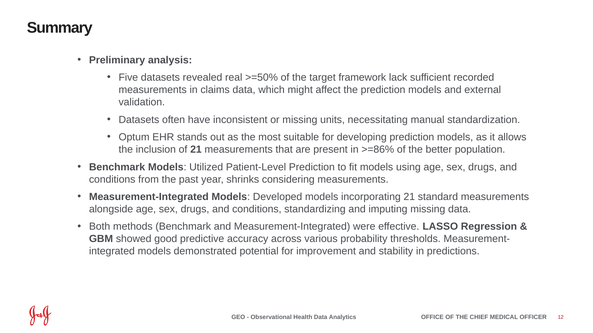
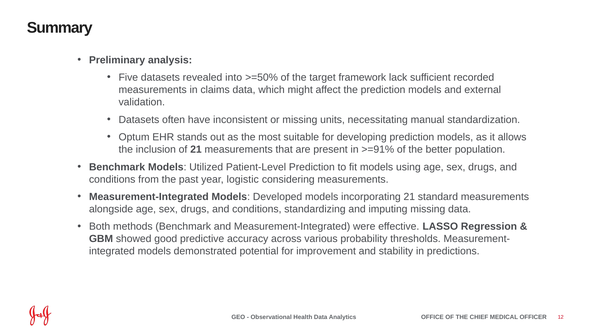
real: real -> into (234, 78)
>=86%: >=86% -> >=91% (378, 150)
shrinks: shrinks -> logistic (243, 180)
